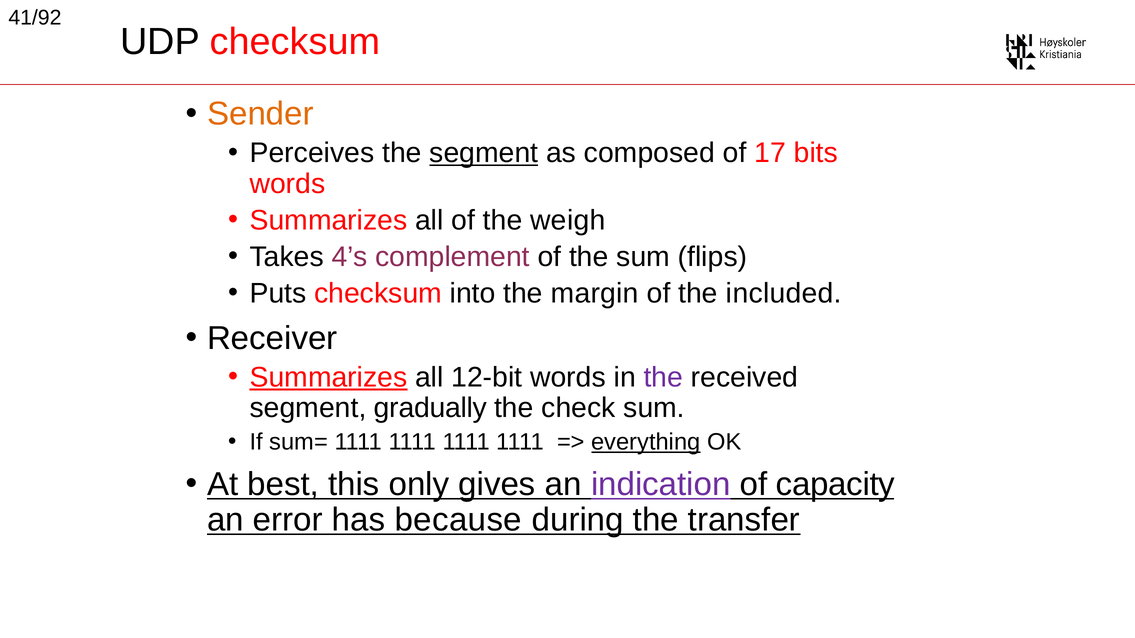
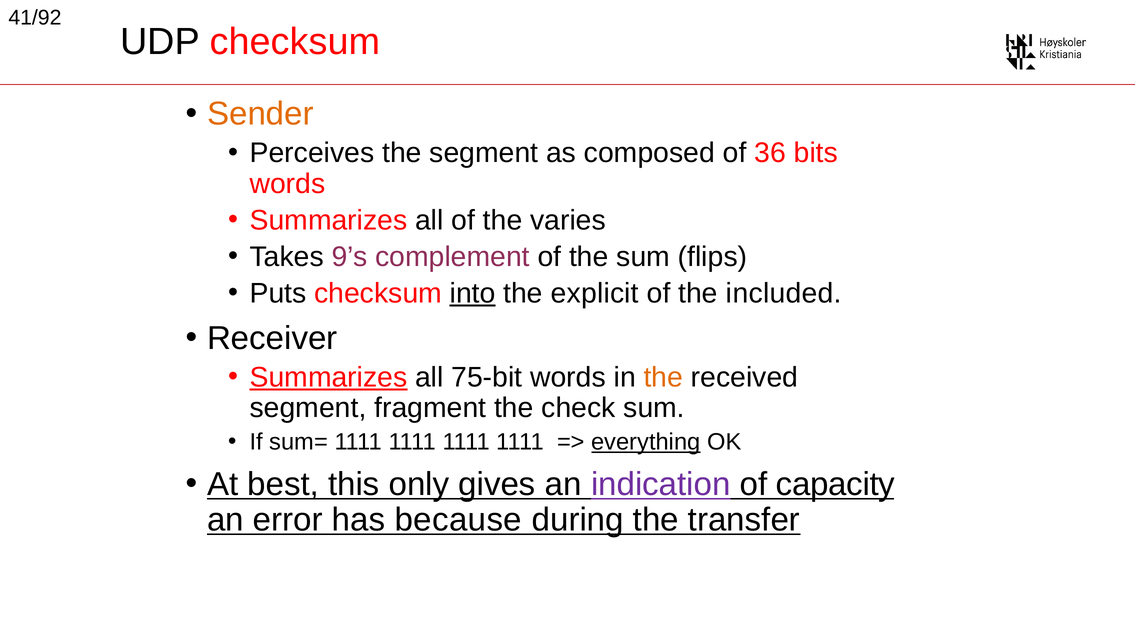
segment underline: present -> none (484, 153)
17: 17 -> 36 (770, 153)
weigh: weigh -> varies (568, 220)
4’s: 4’s -> 9’s (350, 257)
into underline: none -> present (473, 293)
margin: margin -> explicit (595, 293)
12-bit: 12-bit -> 75-bit (487, 378)
the colour: purple -> orange (663, 378)
gradually: gradually -> fragment (430, 408)
